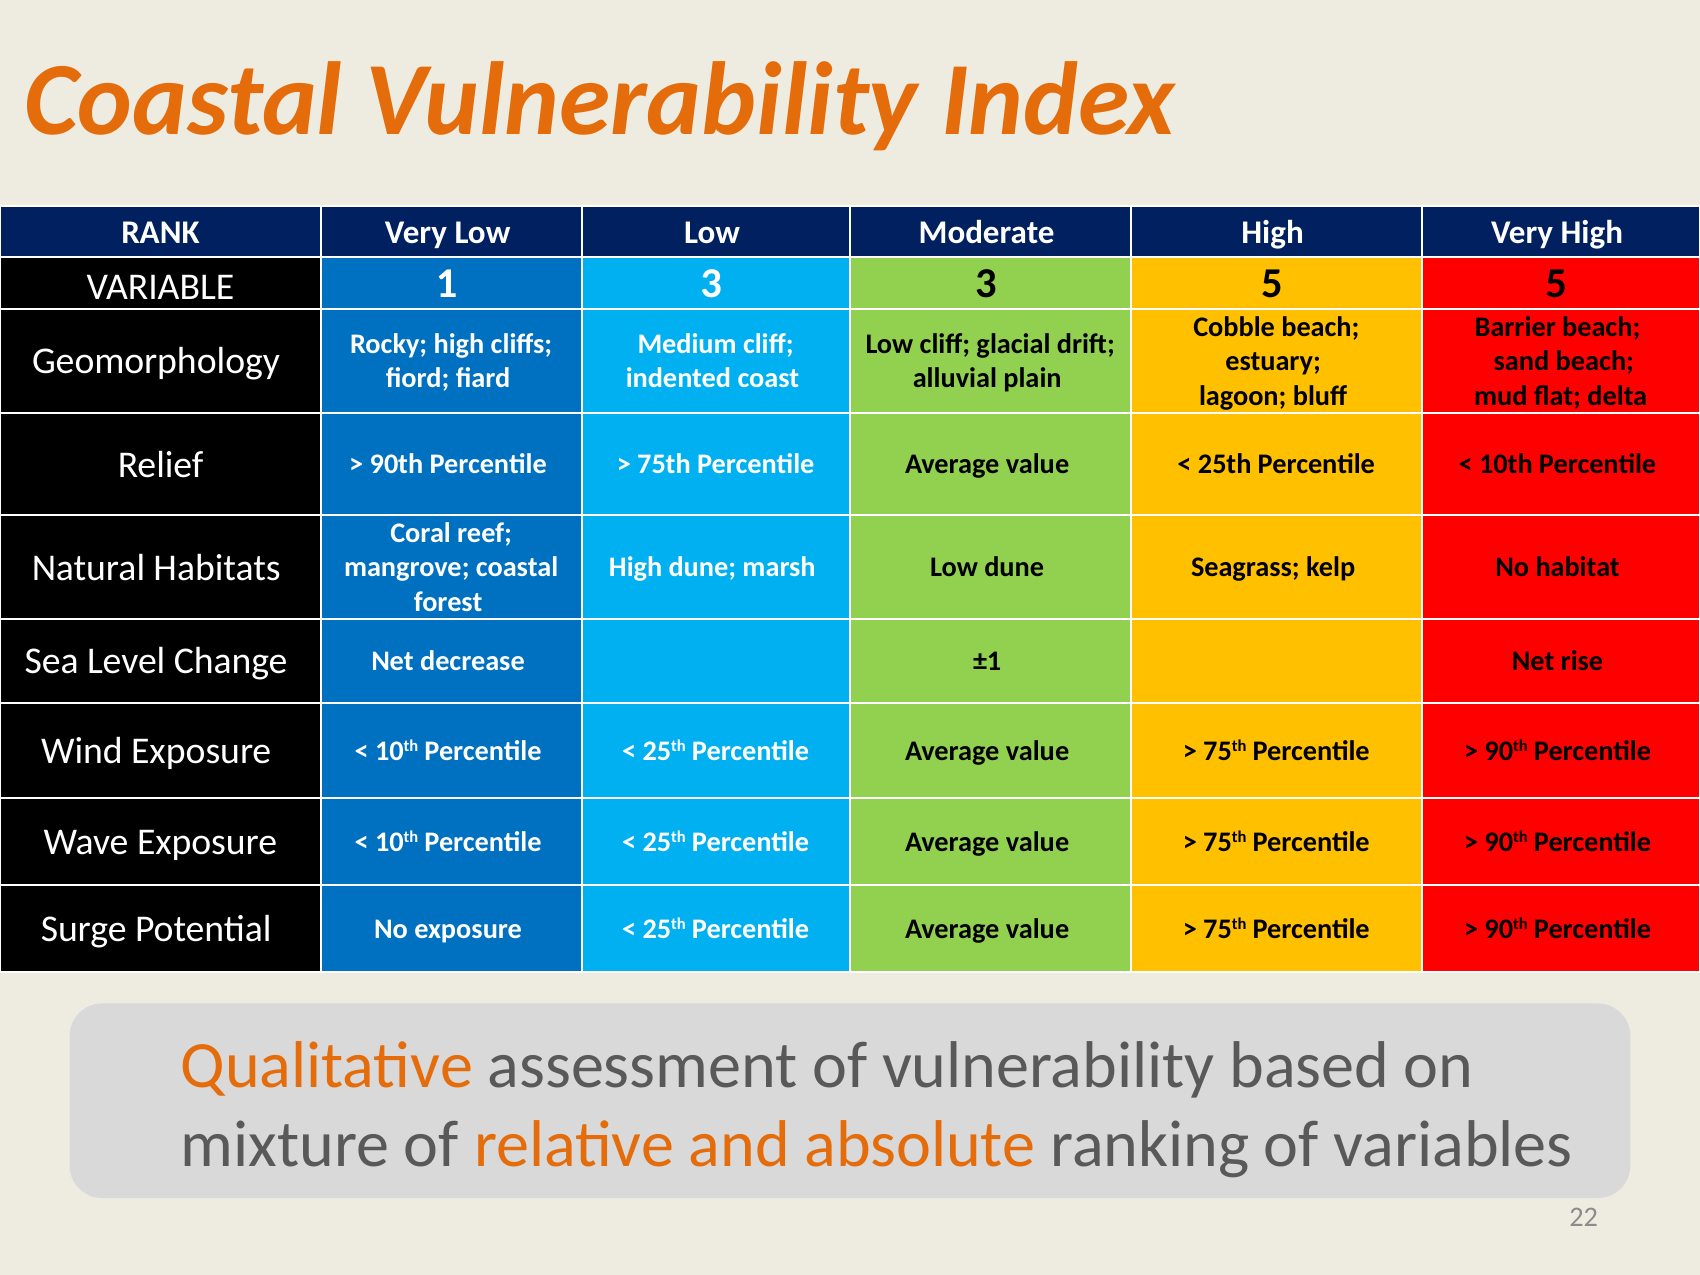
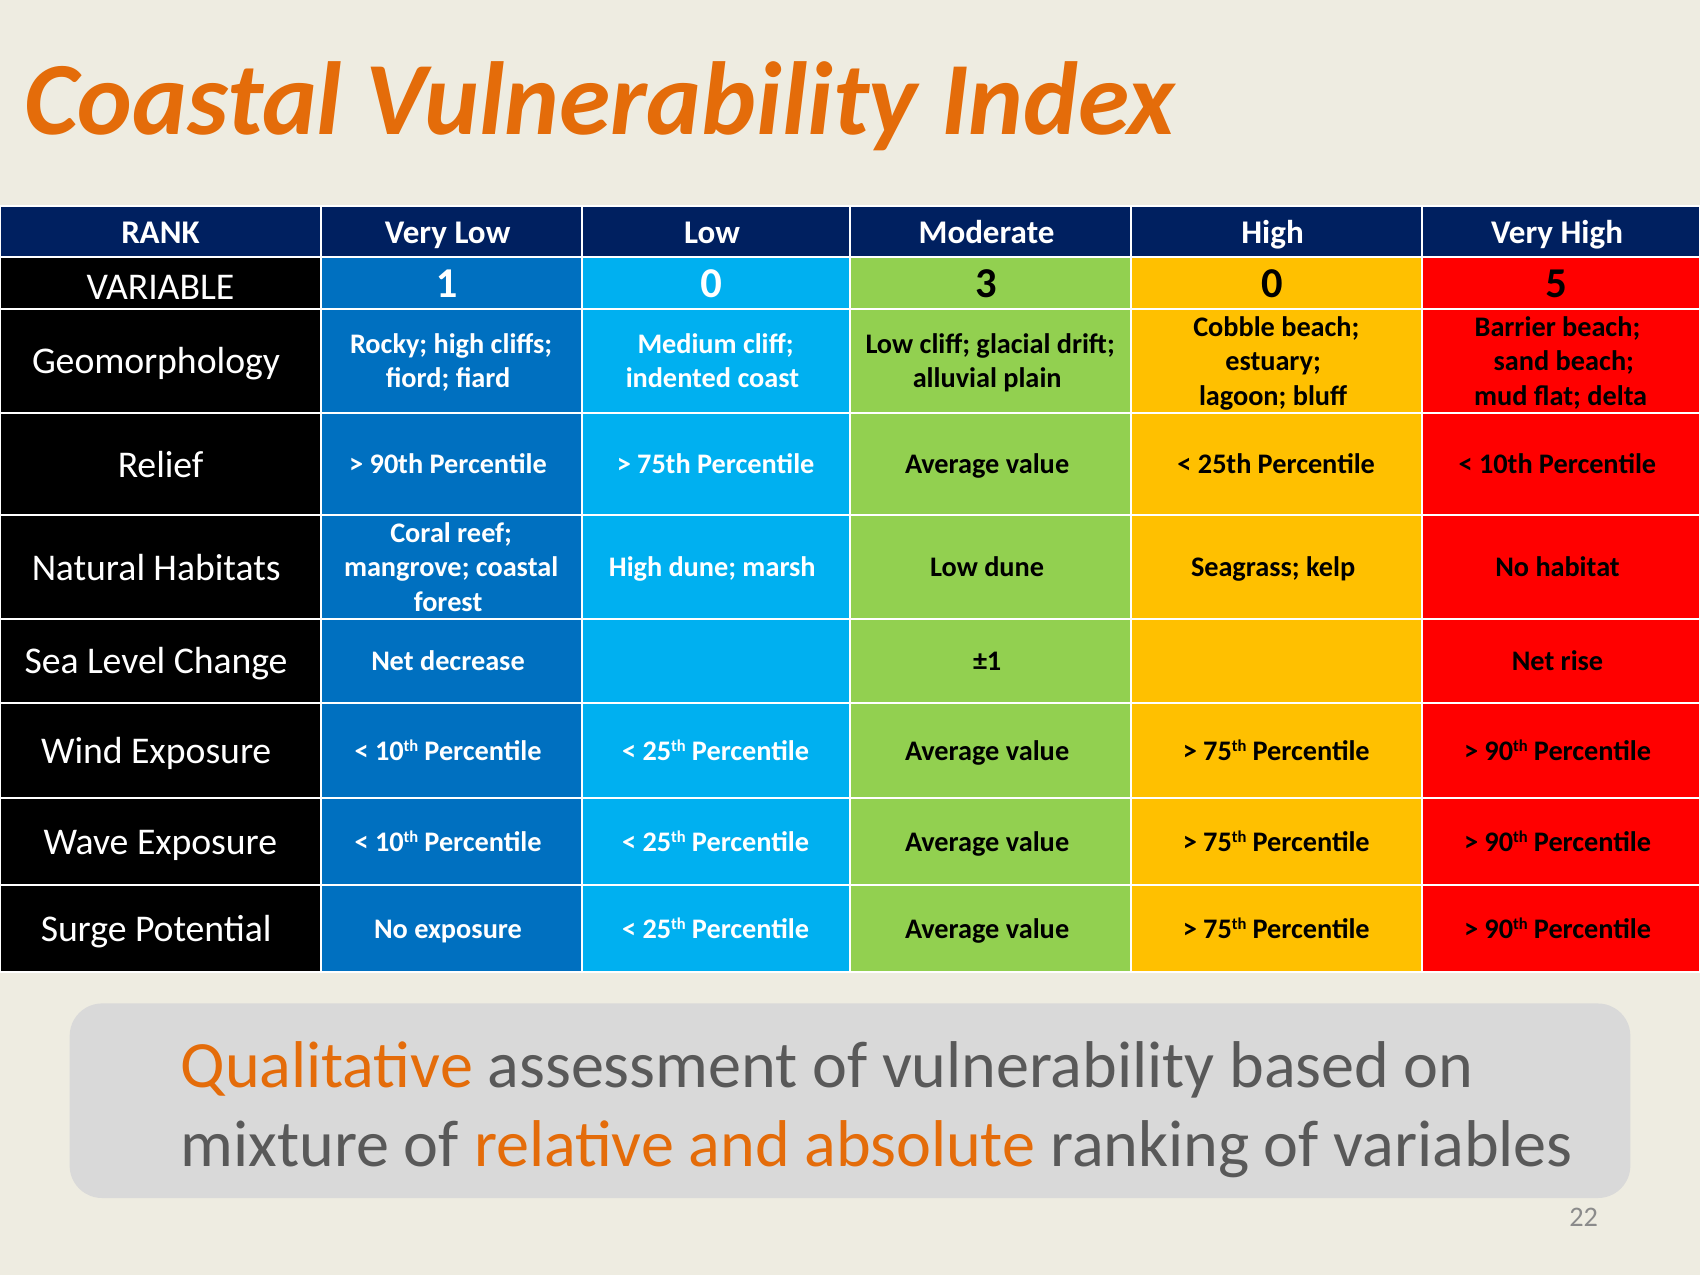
1 3: 3 -> 0 (711, 284)
3 5: 5 -> 0 (1272, 284)
